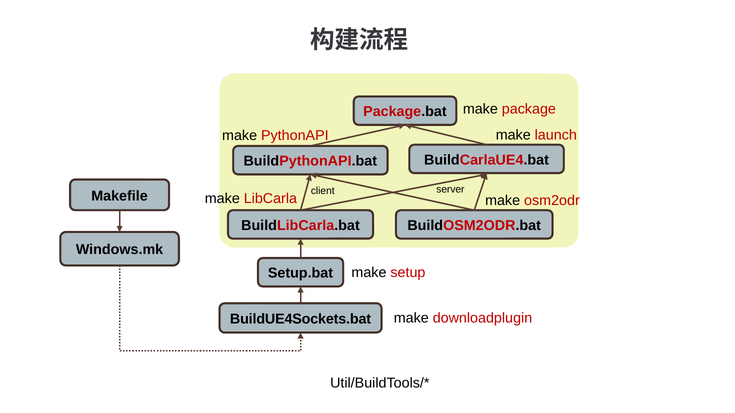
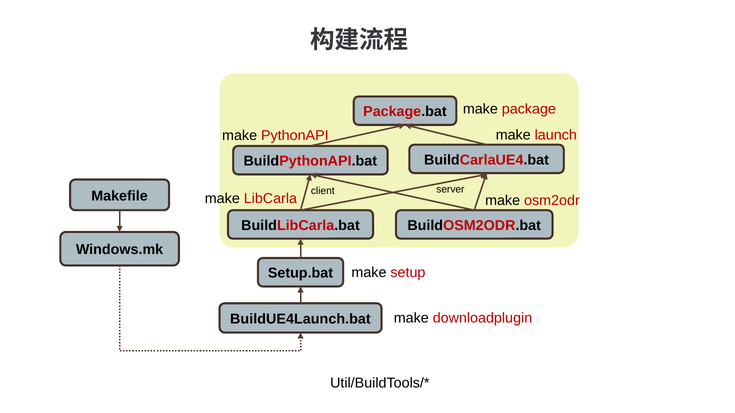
BuildUE4Sockets.bat: BuildUE4Sockets.bat -> BuildUE4Launch.bat (300, 319)
